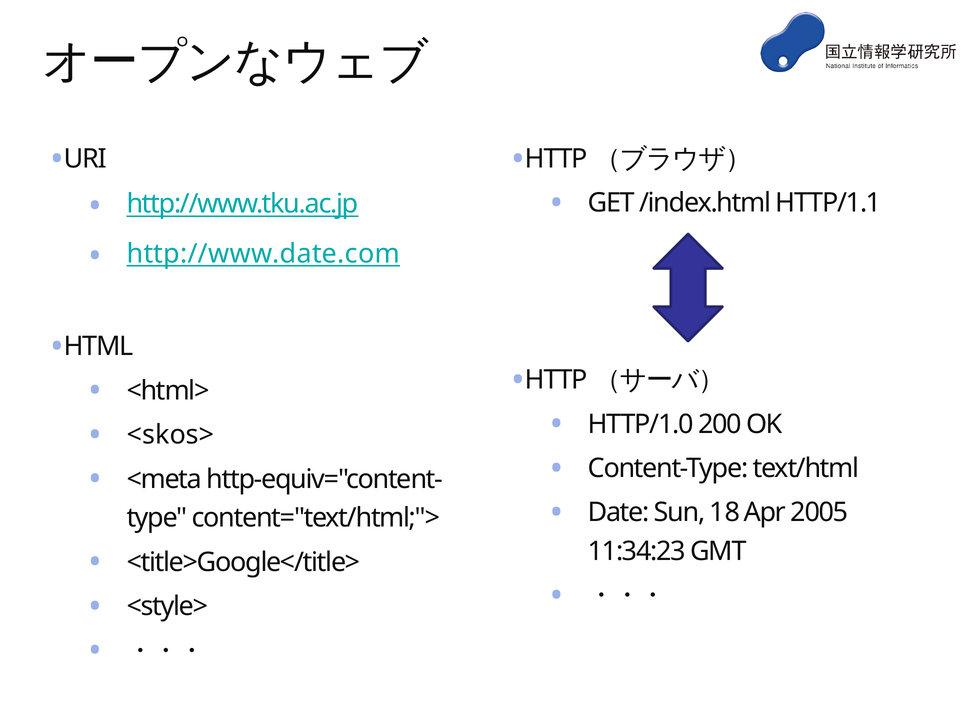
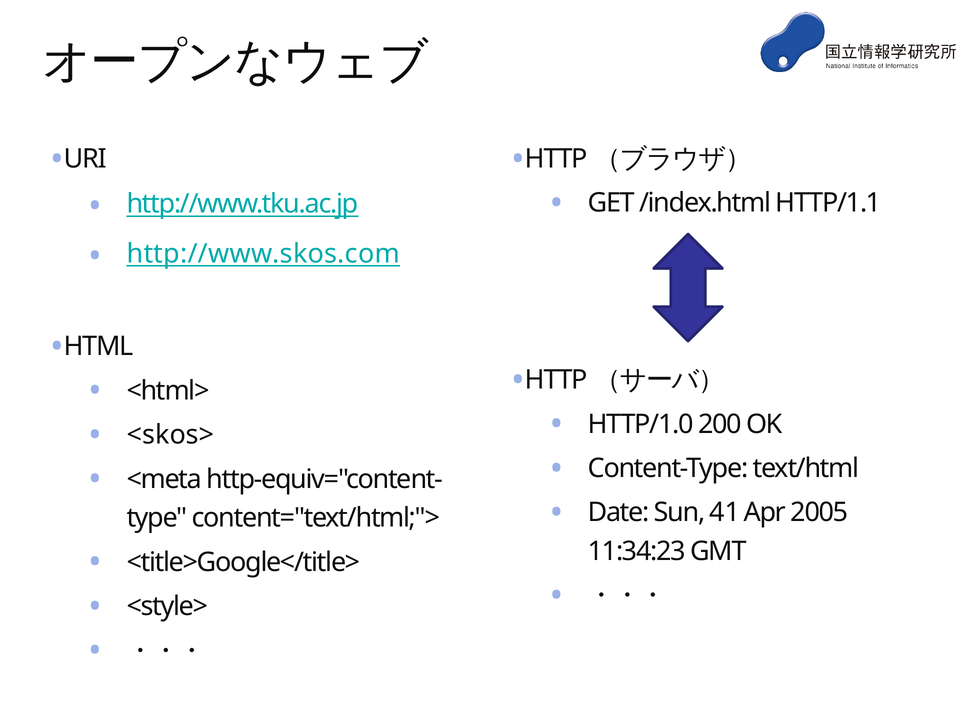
http://www.date.com: http://www.date.com -> http://www.skos.com (263, 254)
18: 18 -> 41 (725, 513)
